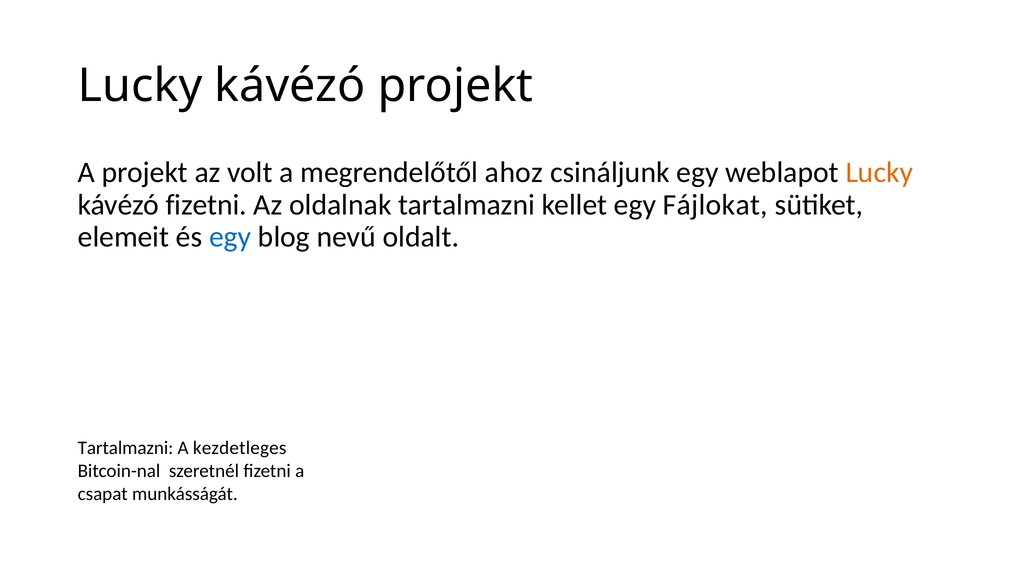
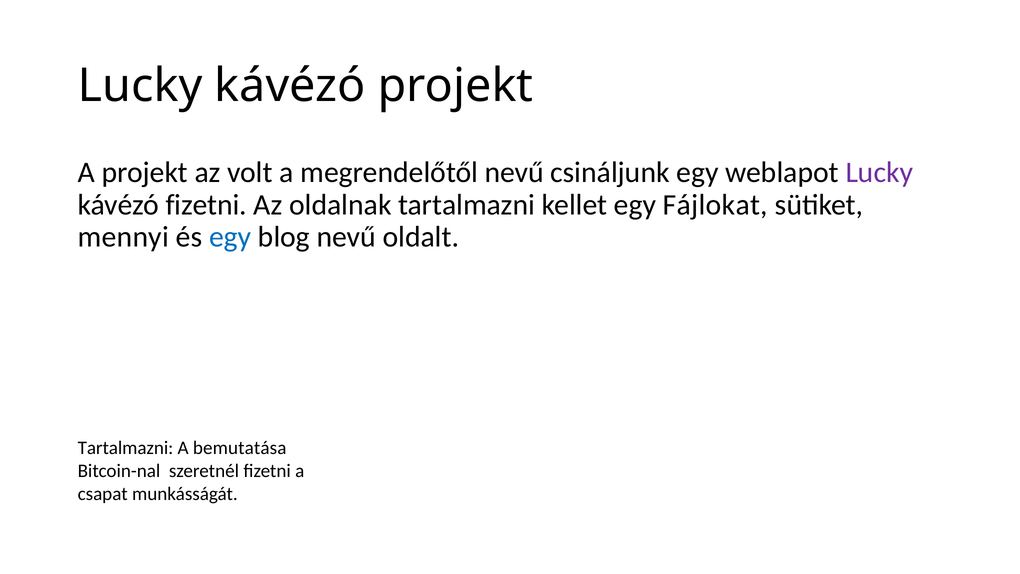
megrendelőtől ahoz: ahoz -> nevű (514, 172)
Lucky colour: orange -> purple (879, 172)
elemeit: elemeit -> mennyi (123, 237)
kezdetleges: kezdetleges -> bemutatása (240, 448)
